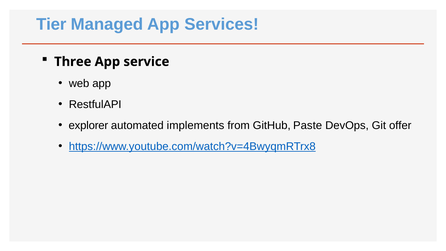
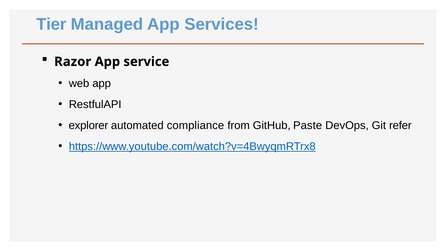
Three: Three -> Razor (73, 62)
implements: implements -> compliance (195, 125)
offer: offer -> refer (400, 125)
